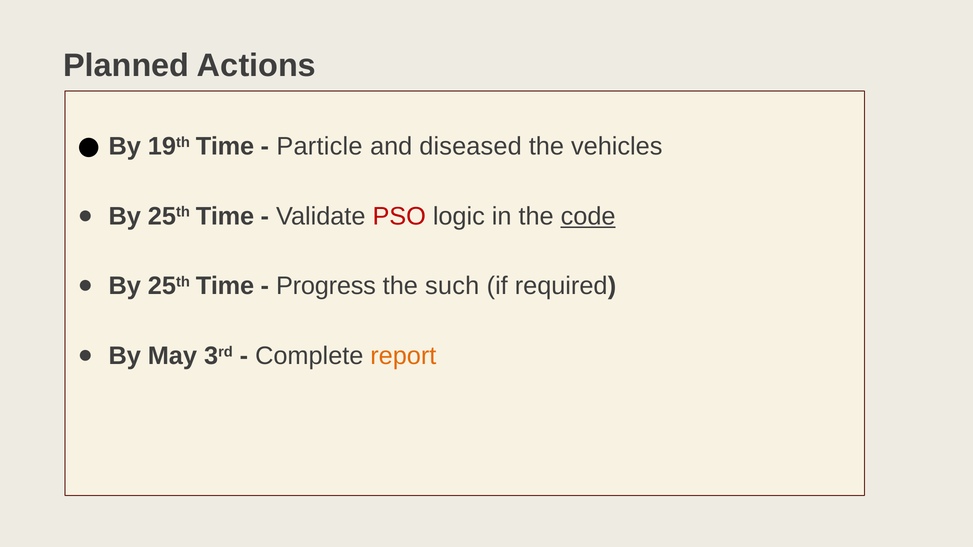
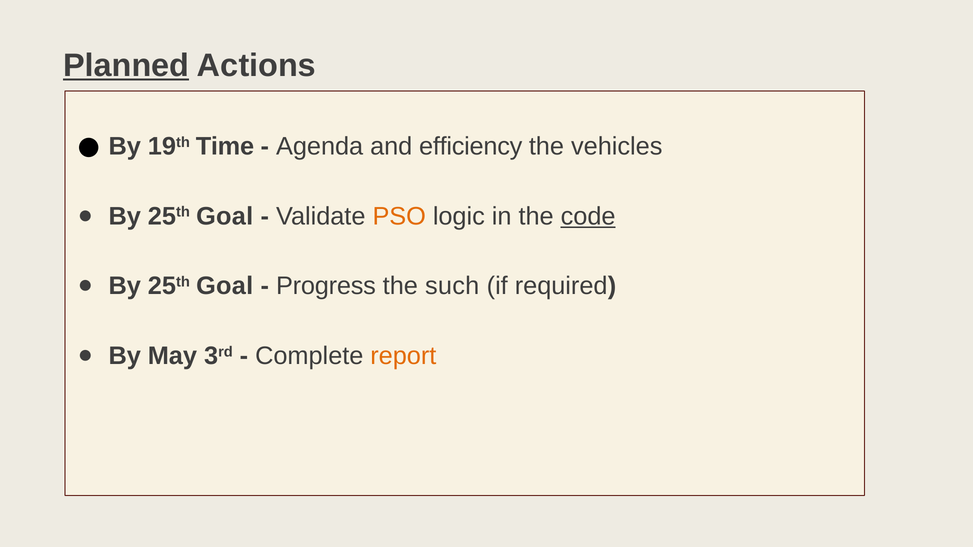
Planned underline: none -> present (126, 66)
Particle: Particle -> Agenda (320, 146)
diseased: diseased -> efficiency (471, 146)
Time: Time -> Goal (225, 216)
PSO colour: red -> orange (399, 216)
Time: Time -> Goal (225, 286)
